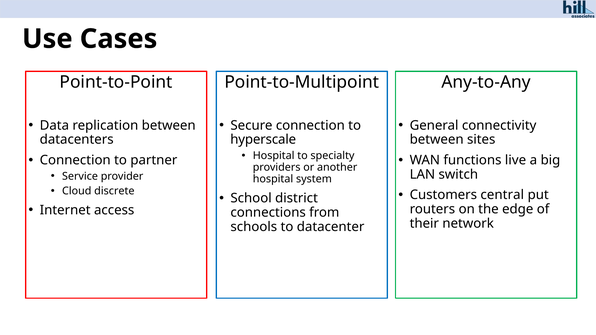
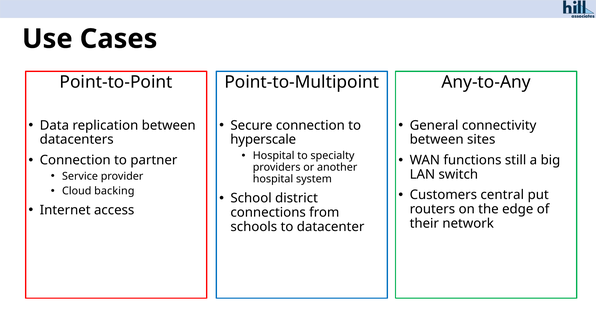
live: live -> still (516, 160)
discrete: discrete -> backing (114, 191)
